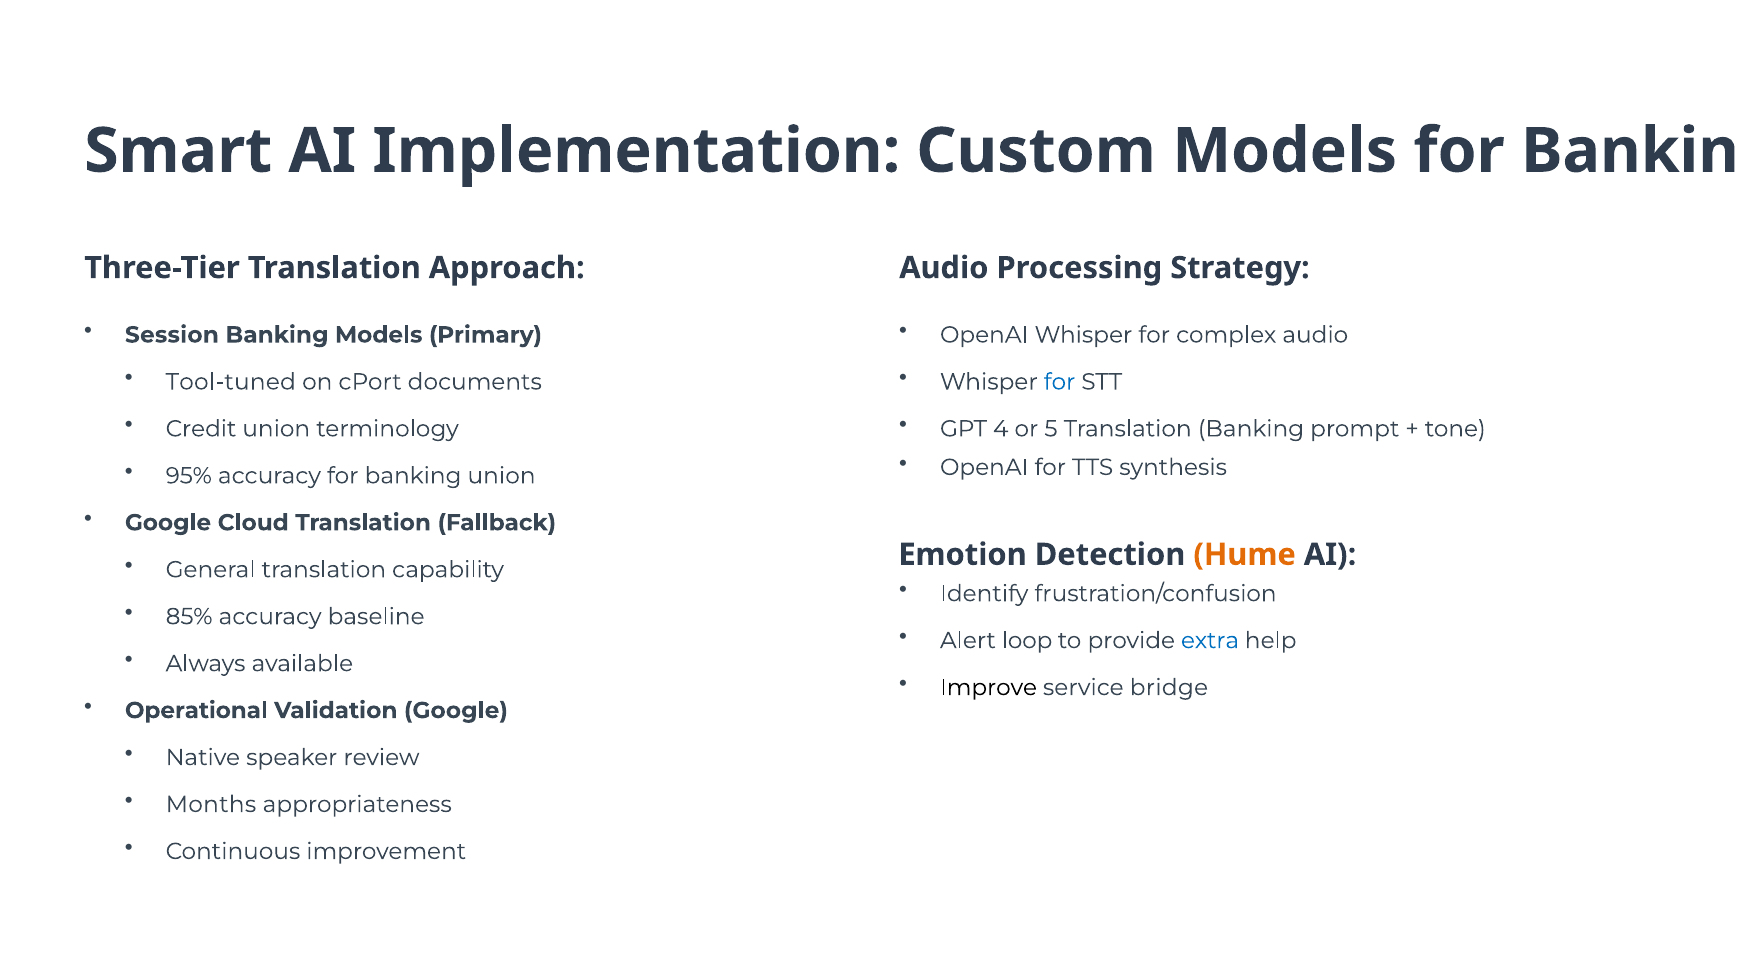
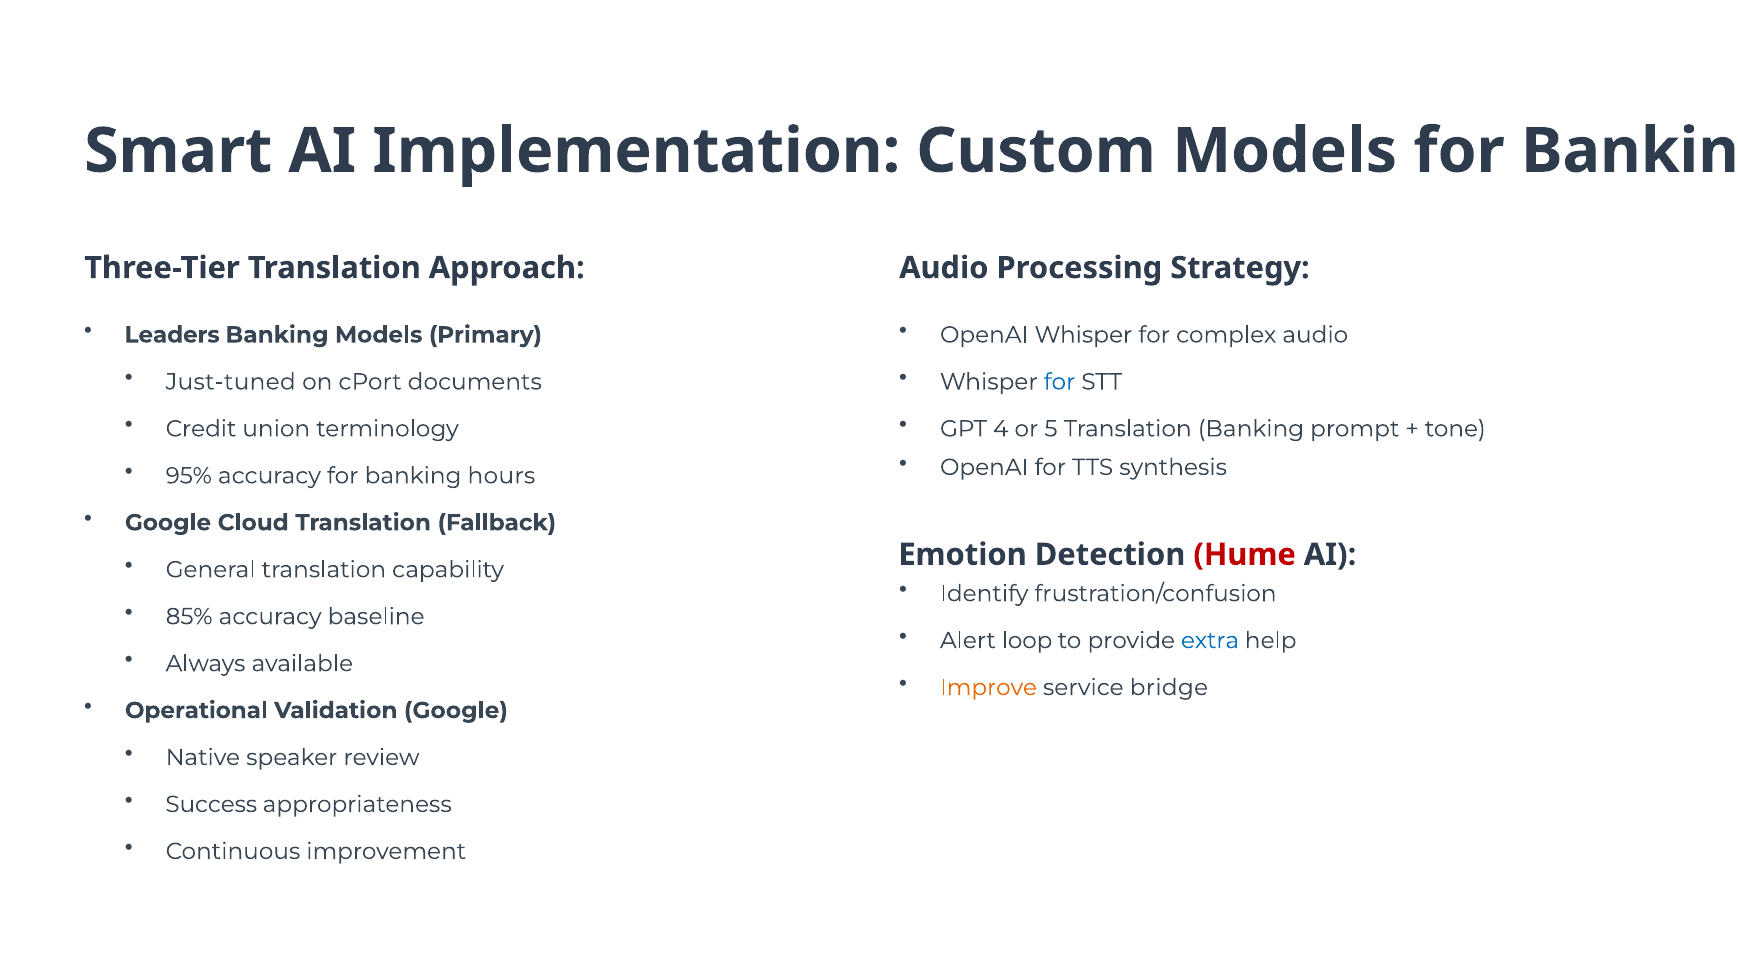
Session: Session -> Leaders (172, 335)
Tool-tuned: Tool-tuned -> Just-tuned (231, 382)
banking union: union -> hours (501, 476)
Hume colour: orange -> red (1245, 554)
Improve colour: black -> orange (988, 687)
Months: Months -> Success (211, 804)
